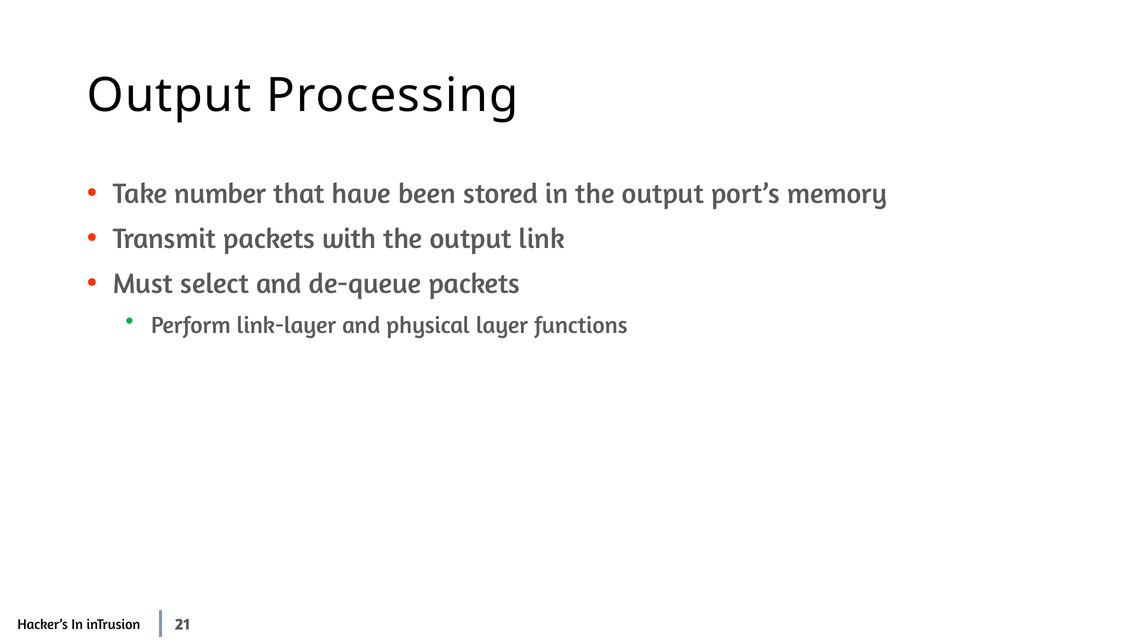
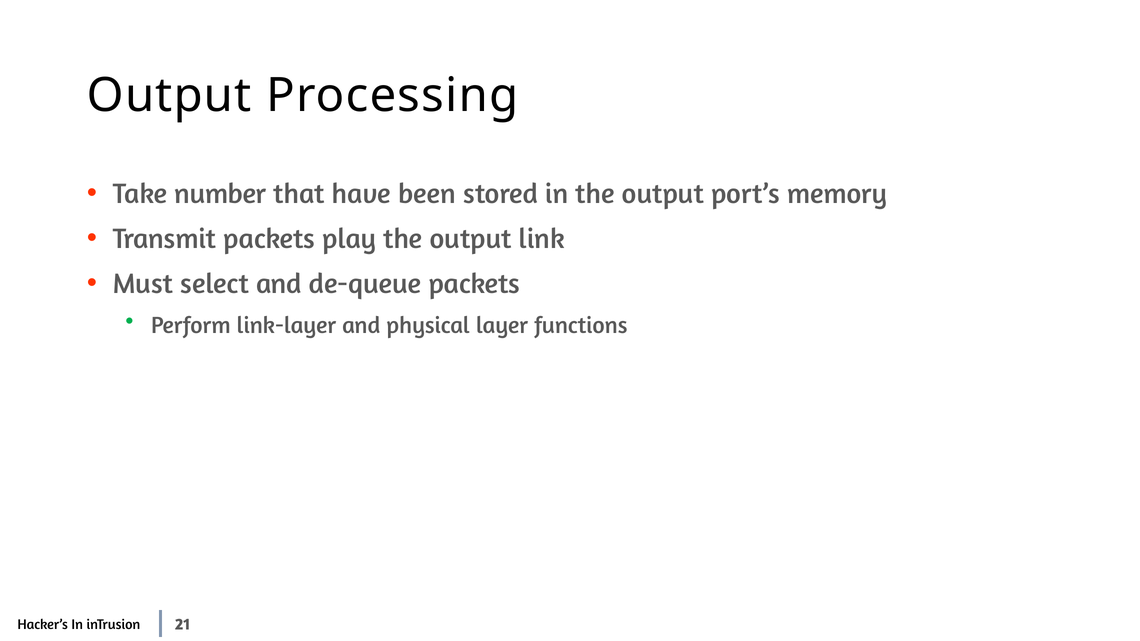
with: with -> play (349, 239)
